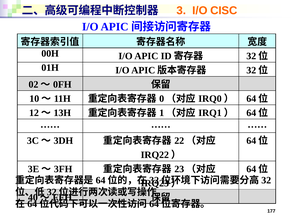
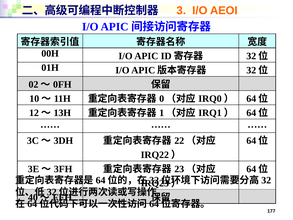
CISC: CISC -> AEOI (224, 11)
